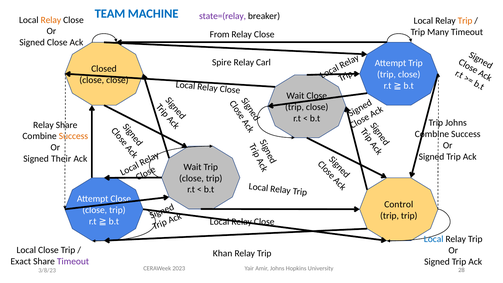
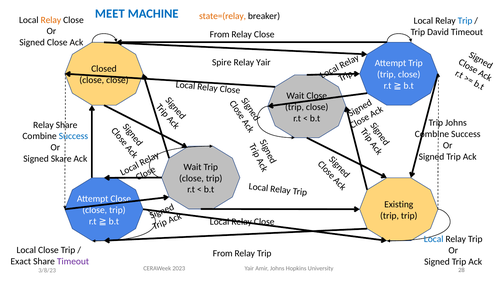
TEAM: TEAM -> MEET (110, 14)
state=(relay colour: purple -> orange (223, 16)
Trip colour: orange -> blue (465, 21)
Many: Many -> David (438, 32)
Relay Carl: Carl -> Yair (263, 62)
Success colour: orange -> blue (73, 136)
Their: Their -> Skare (61, 159)
Control: Control -> Existing (399, 204)
Khan: Khan -> From (223, 253)
